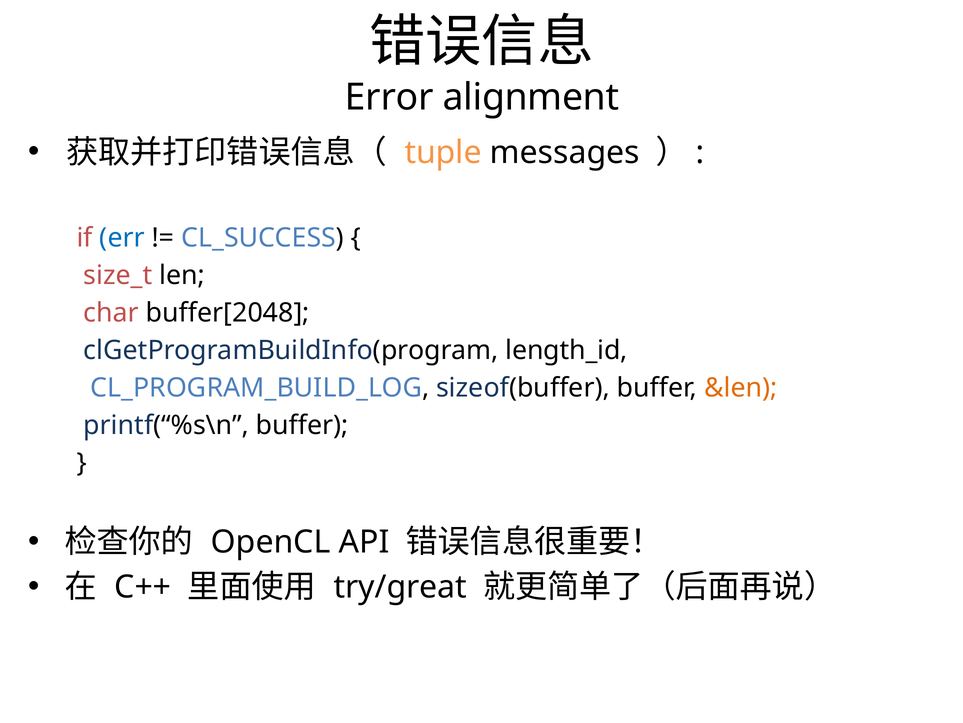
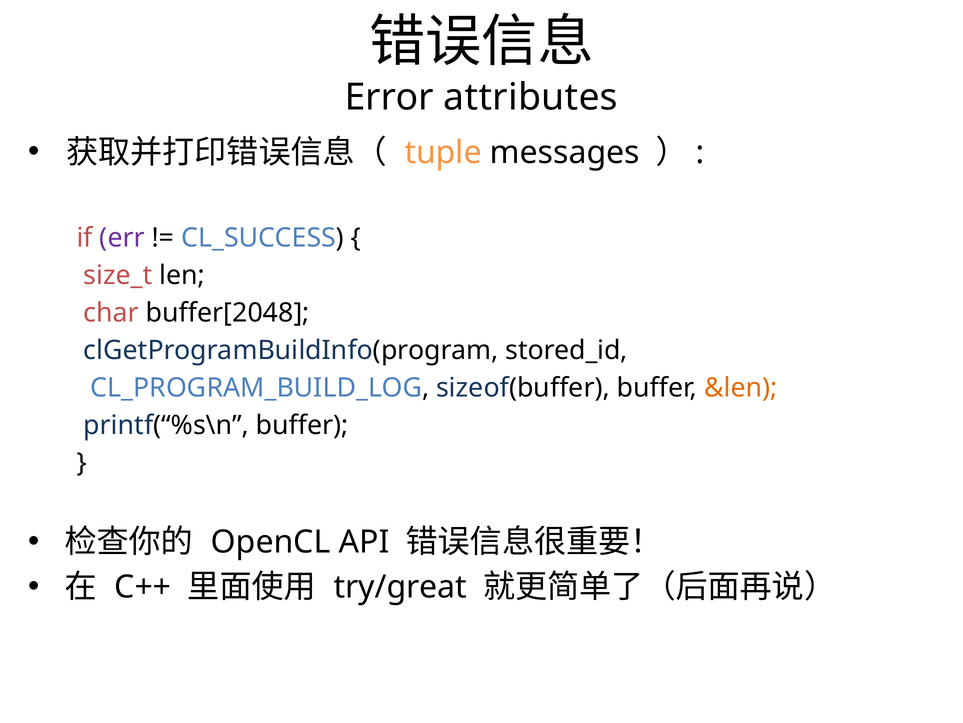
alignment: alignment -> attributes (531, 97)
err colour: blue -> purple (122, 237)
length_id: length_id -> stored_id (566, 350)
